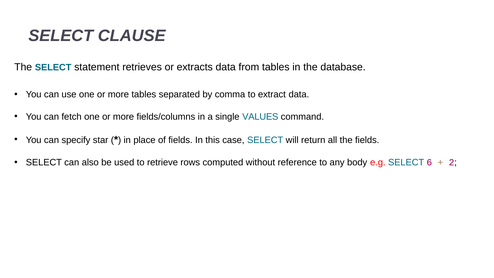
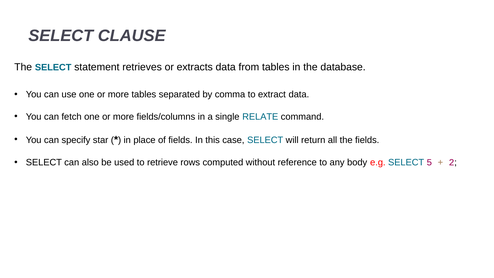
VALUES: VALUES -> RELATE (260, 117)
6: 6 -> 5 (429, 162)
